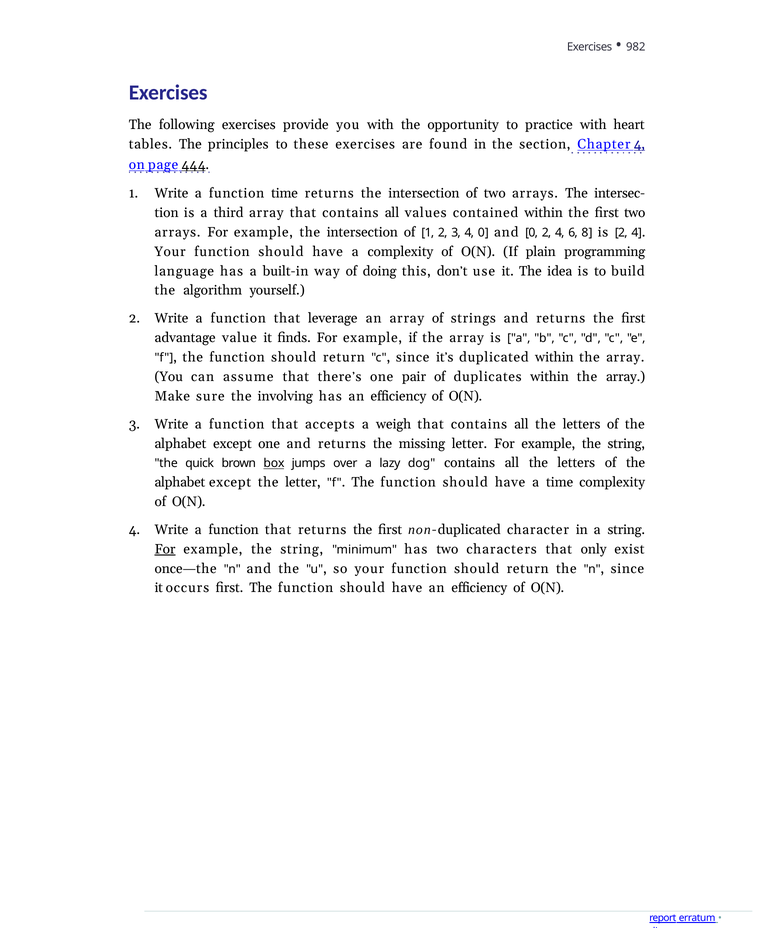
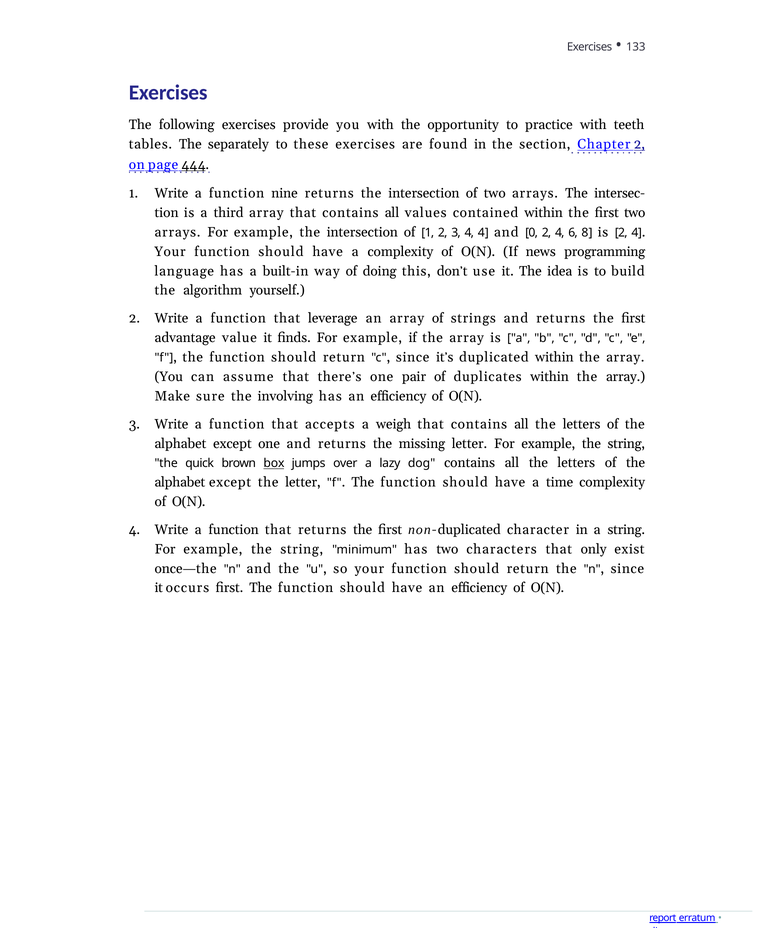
982: 982 -> 133 (636, 47)
heart: heart -> teeth (629, 125)
principles: principles -> separately (238, 144)
Chapter 4: 4 -> 2 (639, 144)
function time: time -> nine (285, 193)
4 0: 0 -> 4 (483, 233)
plain: plain -> news (541, 252)
For underline: present -> none (165, 549)
